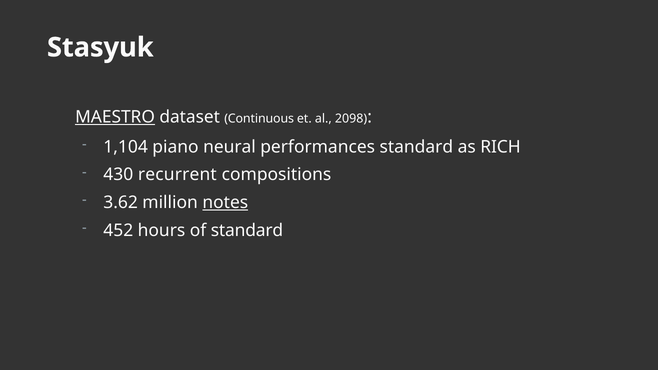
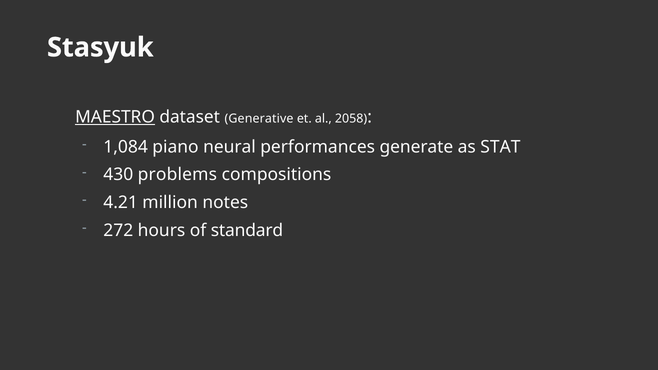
Continuous: Continuous -> Generative (259, 119)
2098: 2098 -> 2058 (351, 119)
1,104: 1,104 -> 1,084 (126, 147)
performances standard: standard -> generate (416, 147)
RICH: RICH -> STAT (500, 147)
recurrent: recurrent -> problems (177, 175)
3.62: 3.62 -> 4.21 (121, 203)
notes underline: present -> none (225, 203)
452: 452 -> 272 (118, 231)
